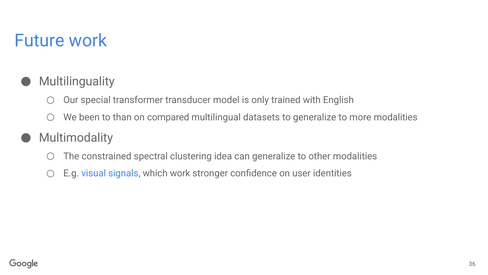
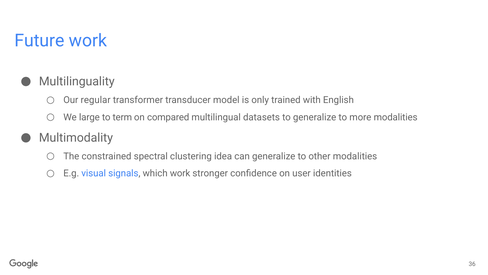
special: special -> regular (96, 100)
been: been -> large (89, 117)
than: than -> term (122, 117)
